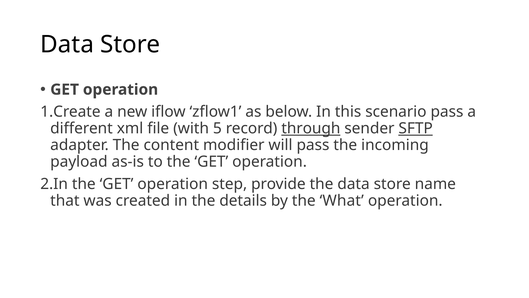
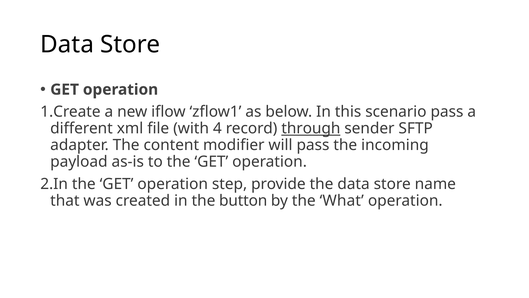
5: 5 -> 4 (217, 128)
SFTP underline: present -> none (416, 128)
details: details -> button (243, 200)
